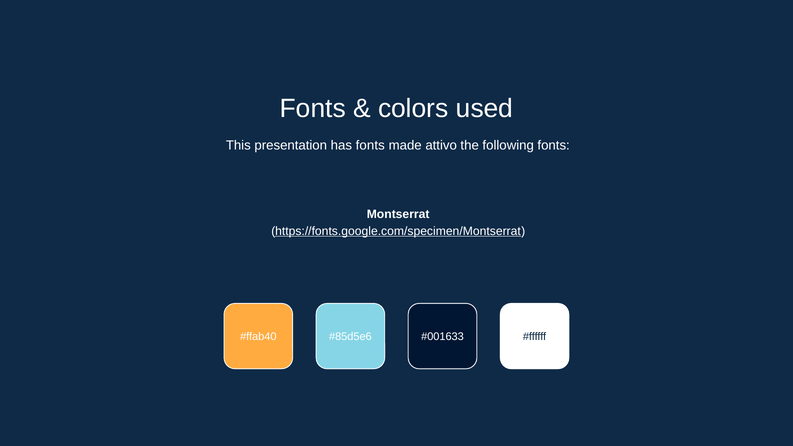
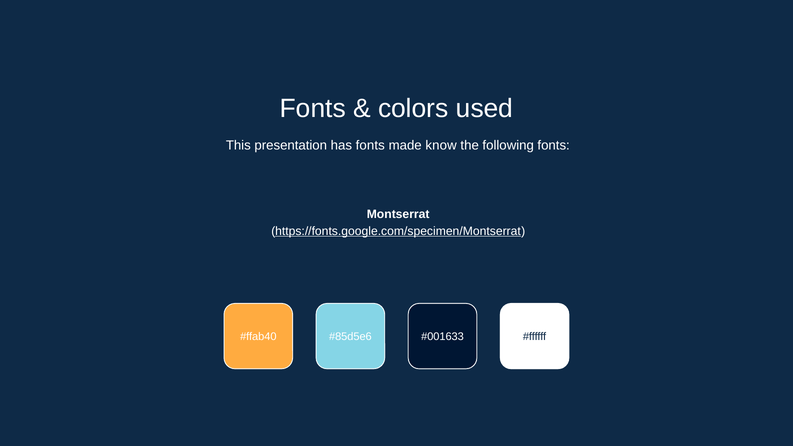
attivo: attivo -> know (441, 146)
